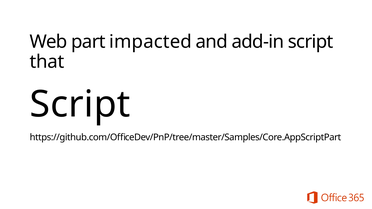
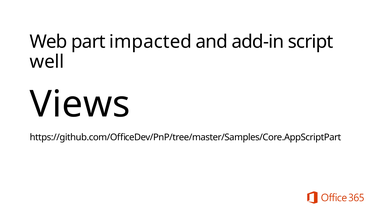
that: that -> well (47, 62)
Script: Script -> Views (80, 104)
